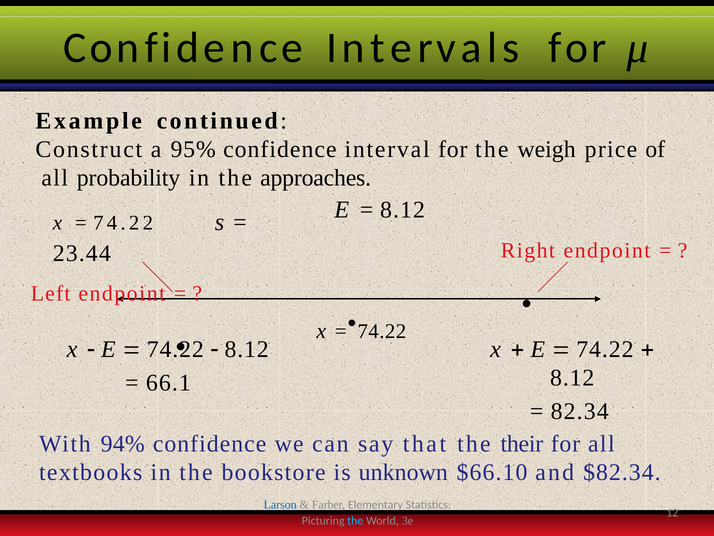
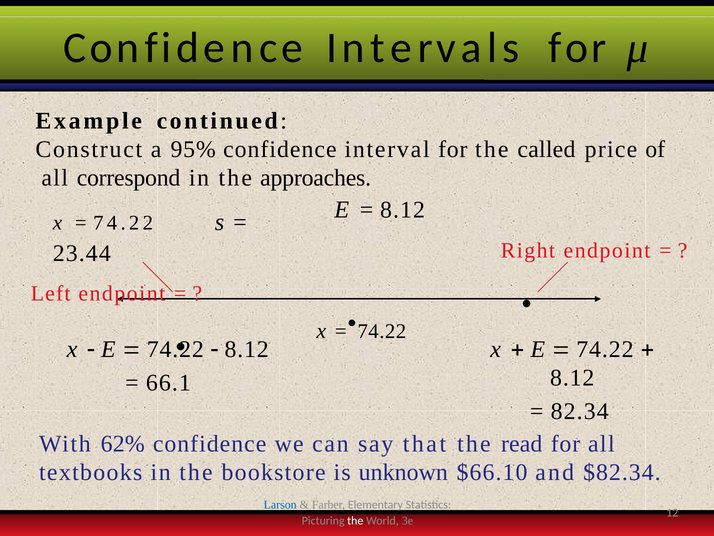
weigh: weigh -> called (546, 149)
probability: probability -> correspond (129, 178)
94%: 94% -> 62% (123, 443)
their: their -> read (522, 443)
the colour: light blue -> white (355, 520)
